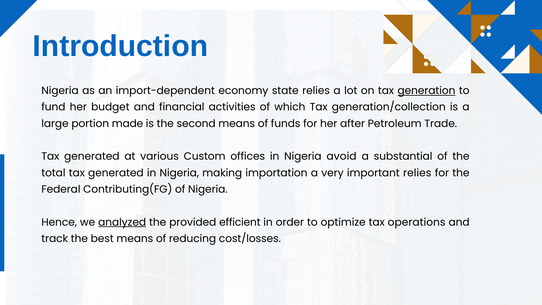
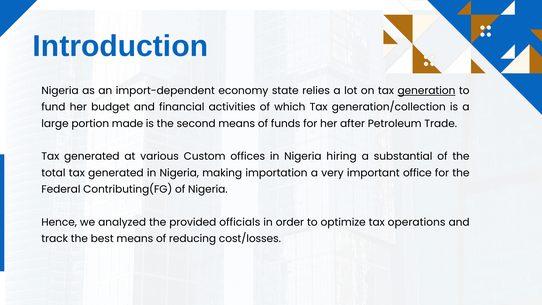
avoid: avoid -> hiring (342, 156)
important relies: relies -> office (417, 173)
analyzed underline: present -> none (122, 222)
efficient: efficient -> officials (240, 222)
